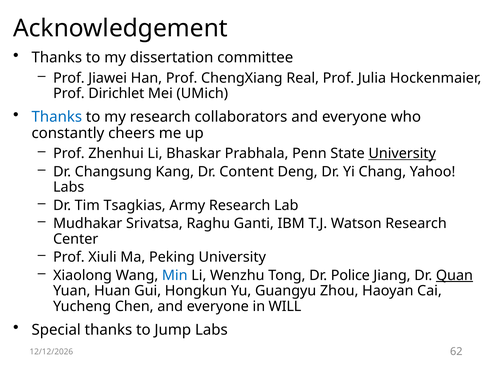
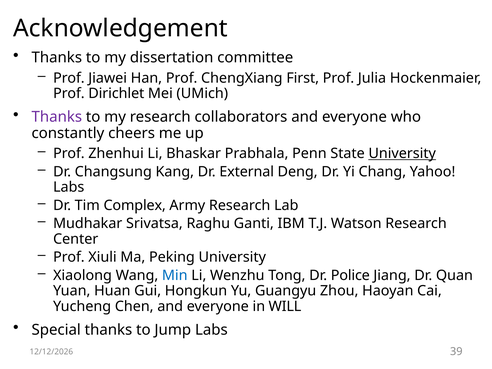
Real: Real -> First (303, 78)
Thanks colour: blue -> purple (57, 117)
Content: Content -> External (247, 172)
Tsagkias: Tsagkias -> Complex (135, 205)
Quan underline: present -> none (454, 275)
62: 62 -> 39 (456, 352)
